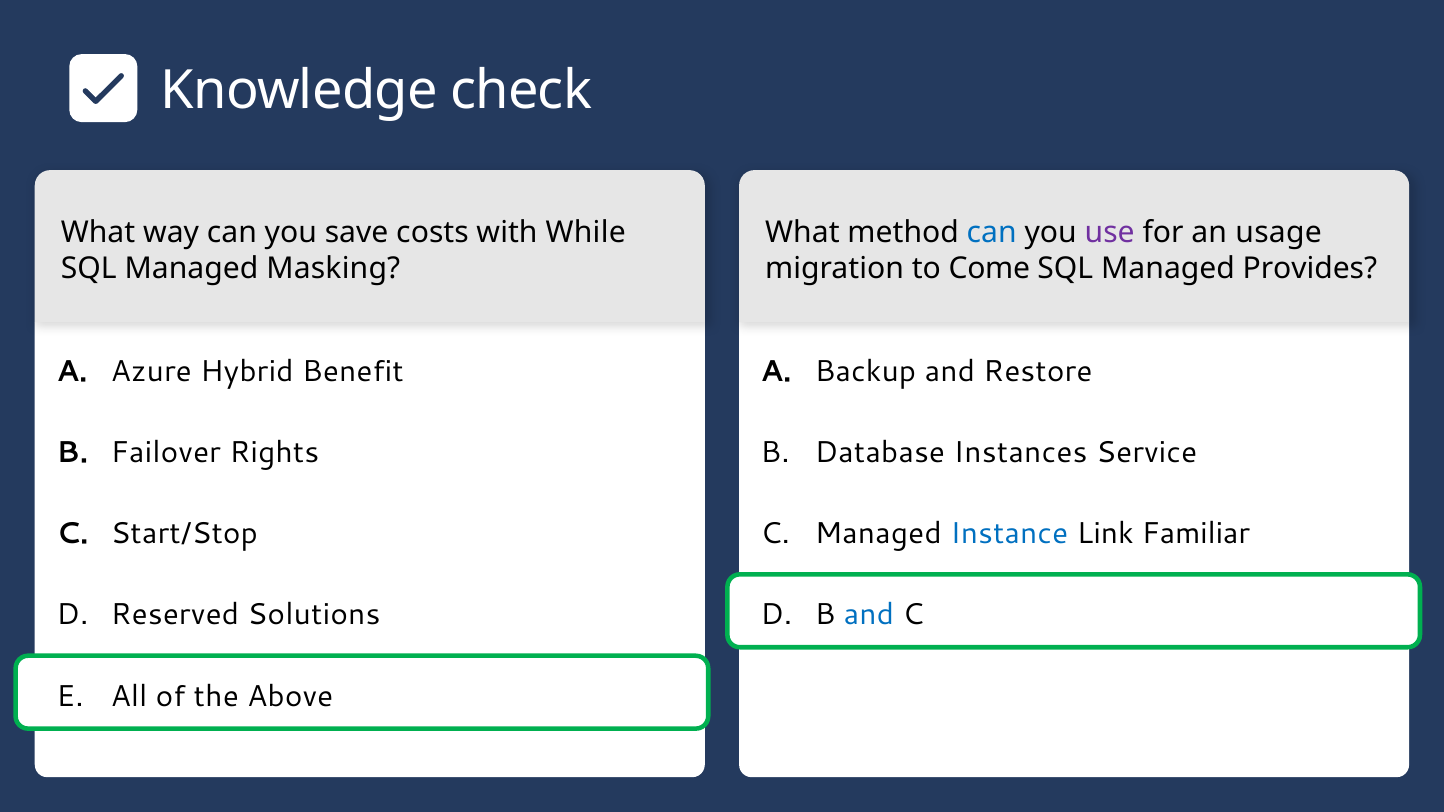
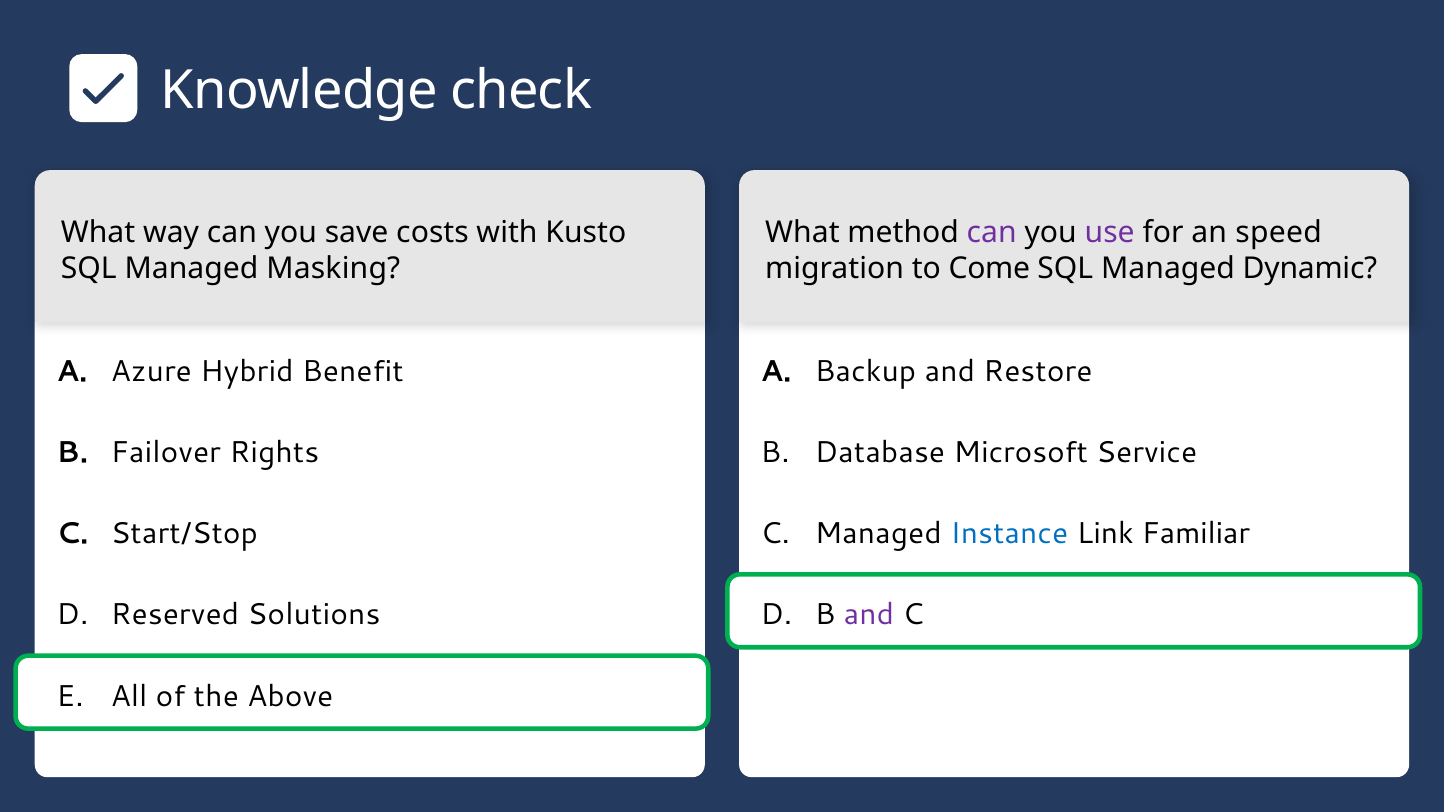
While: While -> Kusto (586, 232)
can colour: blue -> purple (992, 232)
usage: usage -> speed (1279, 232)
Provides: Provides -> Dynamic (1310, 269)
Instances: Instances -> Microsoft (1021, 453)
and colour: blue -> purple (869, 615)
